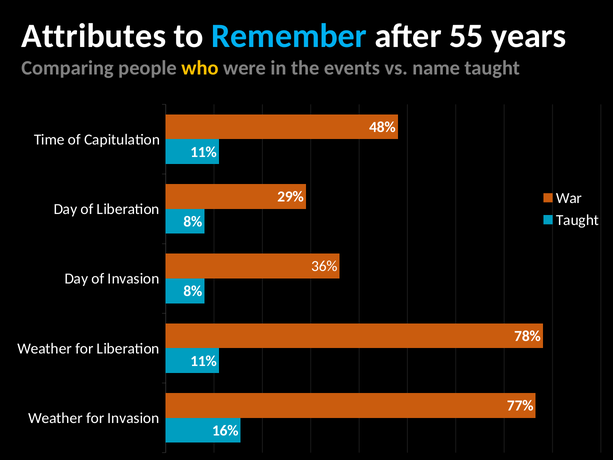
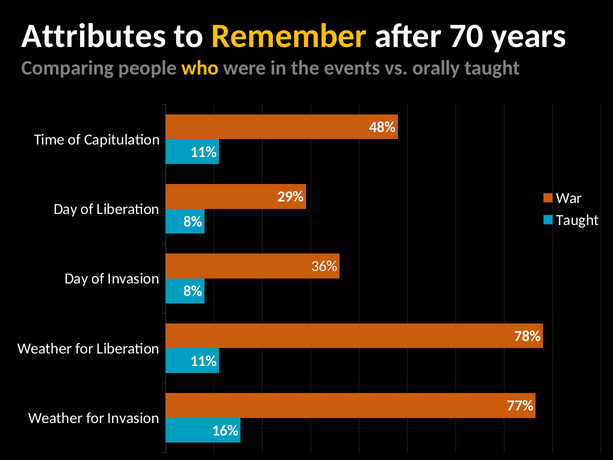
Remember colour: light blue -> yellow (289, 36)
55: 55 -> 70 (466, 36)
name: name -> orally (436, 68)
